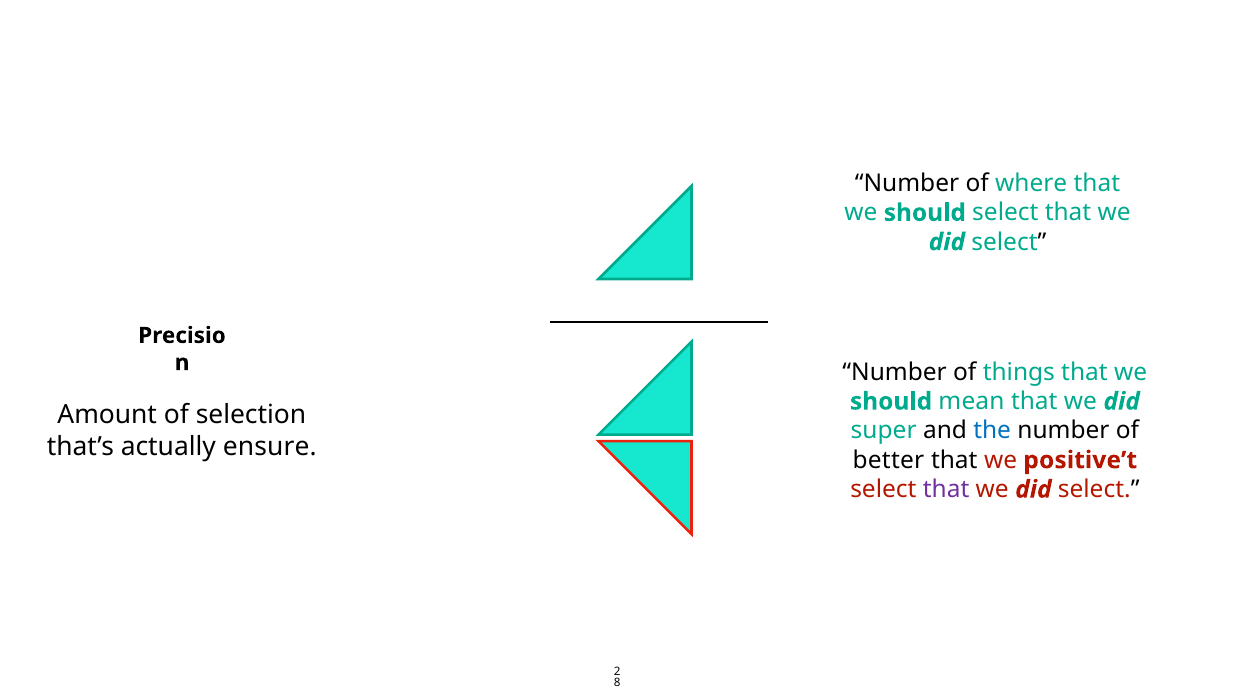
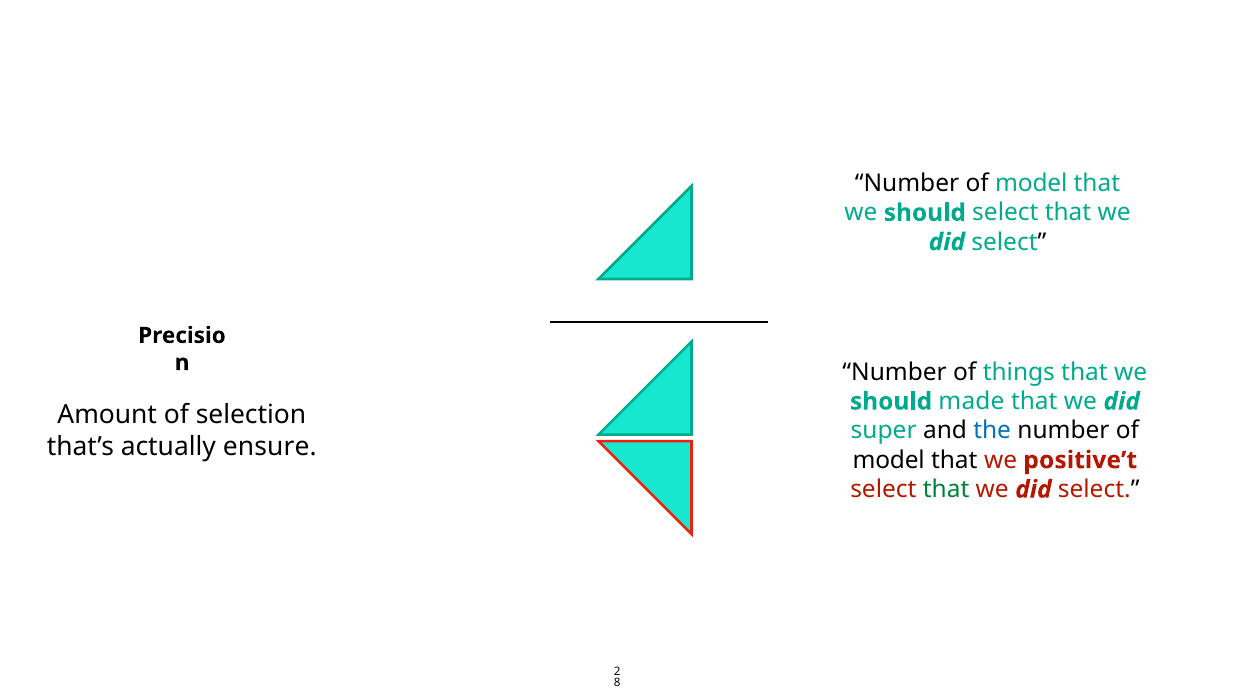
where: where -> model (1031, 183)
mean: mean -> made (971, 402)
better: better -> model (889, 460)
that colour: purple -> green (946, 490)
